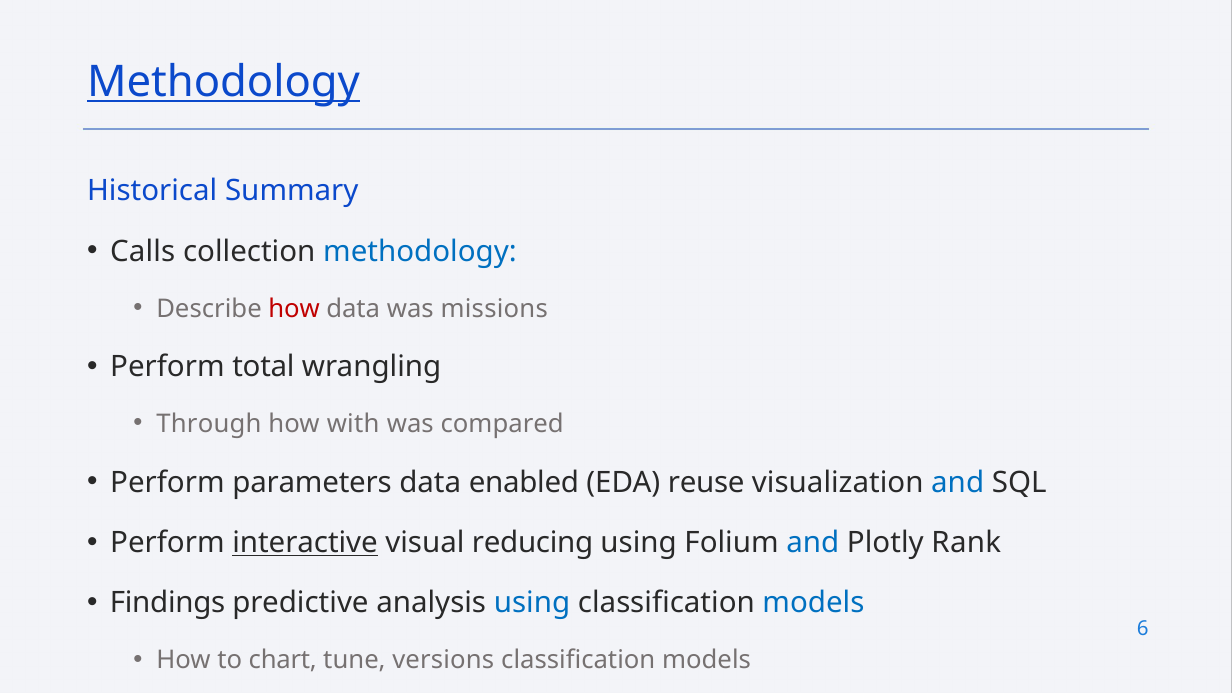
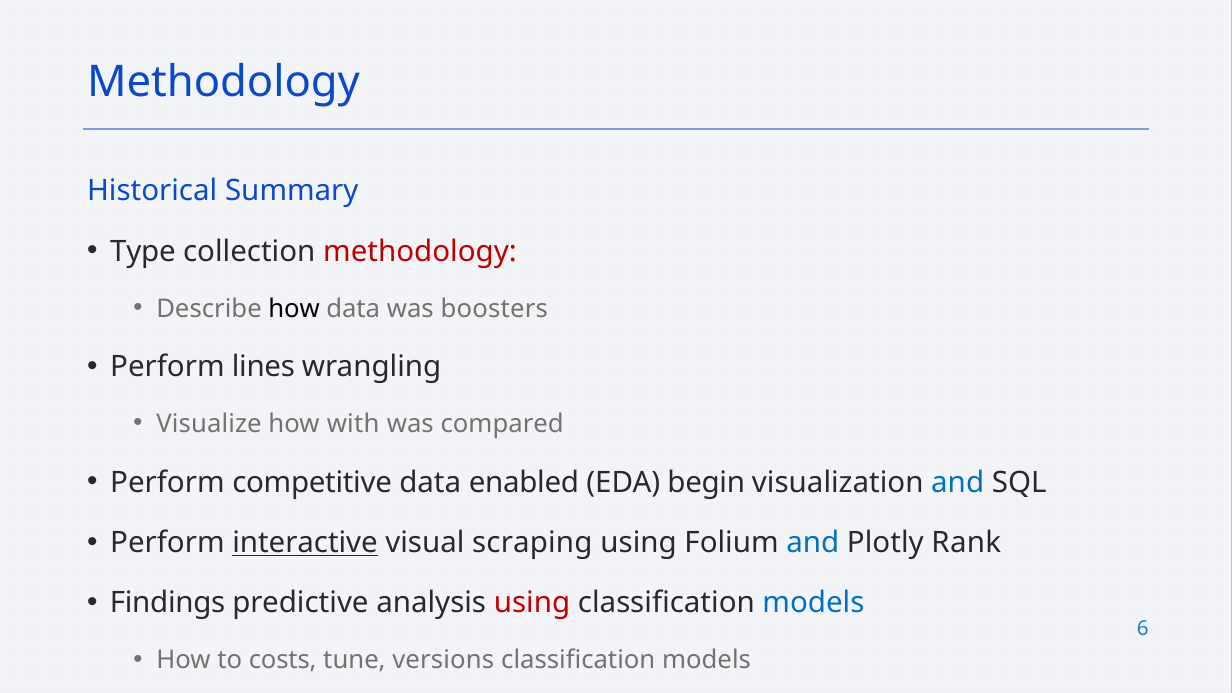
Methodology underline: present -> none (223, 82)
Calls: Calls -> Type (143, 252)
methodology colour: blue -> red (420, 252)
how colour: red -> black (294, 309)
missions: missions -> boosters (494, 309)
total: total -> lines (263, 367)
Through: Through -> Visualize (209, 424)
parameters: parameters -> competitive (312, 482)
reuse: reuse -> begin (706, 482)
reducing: reducing -> scraping (532, 543)
using colour: blue -> red (532, 603)
chart: chart -> costs (283, 660)
